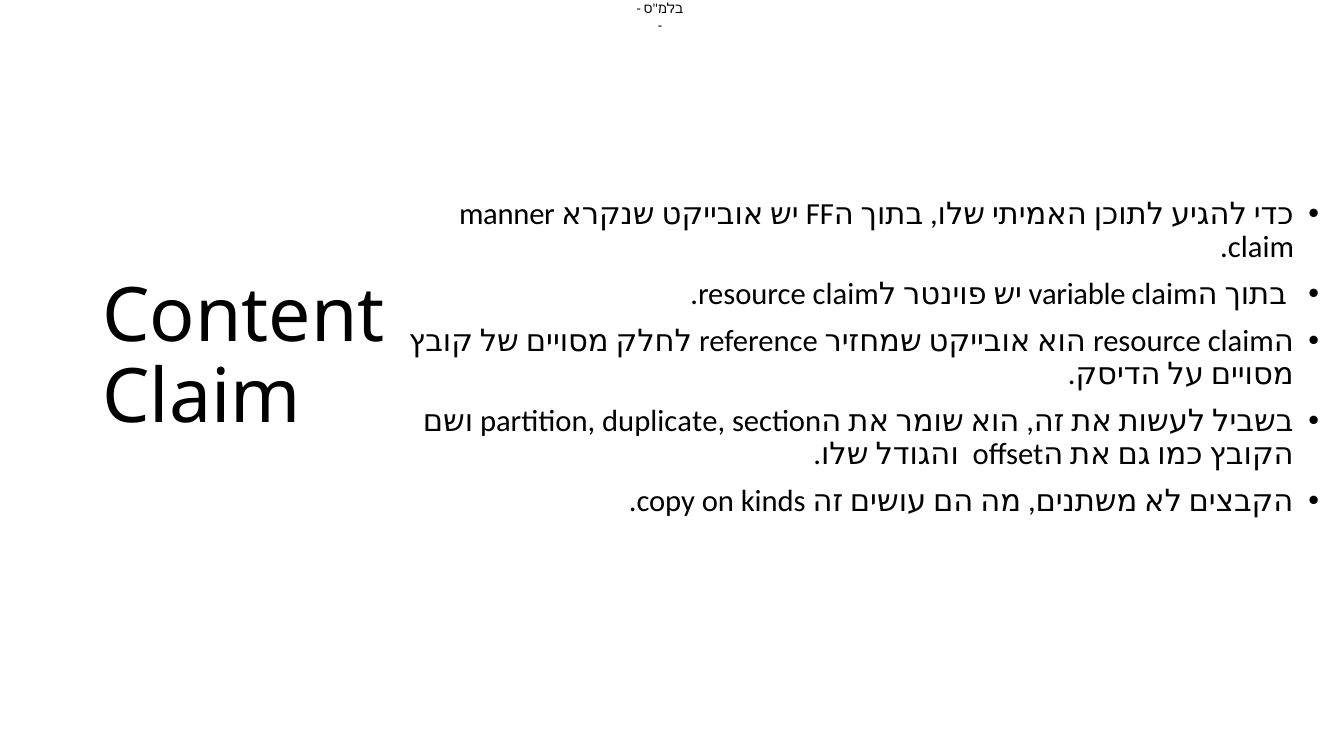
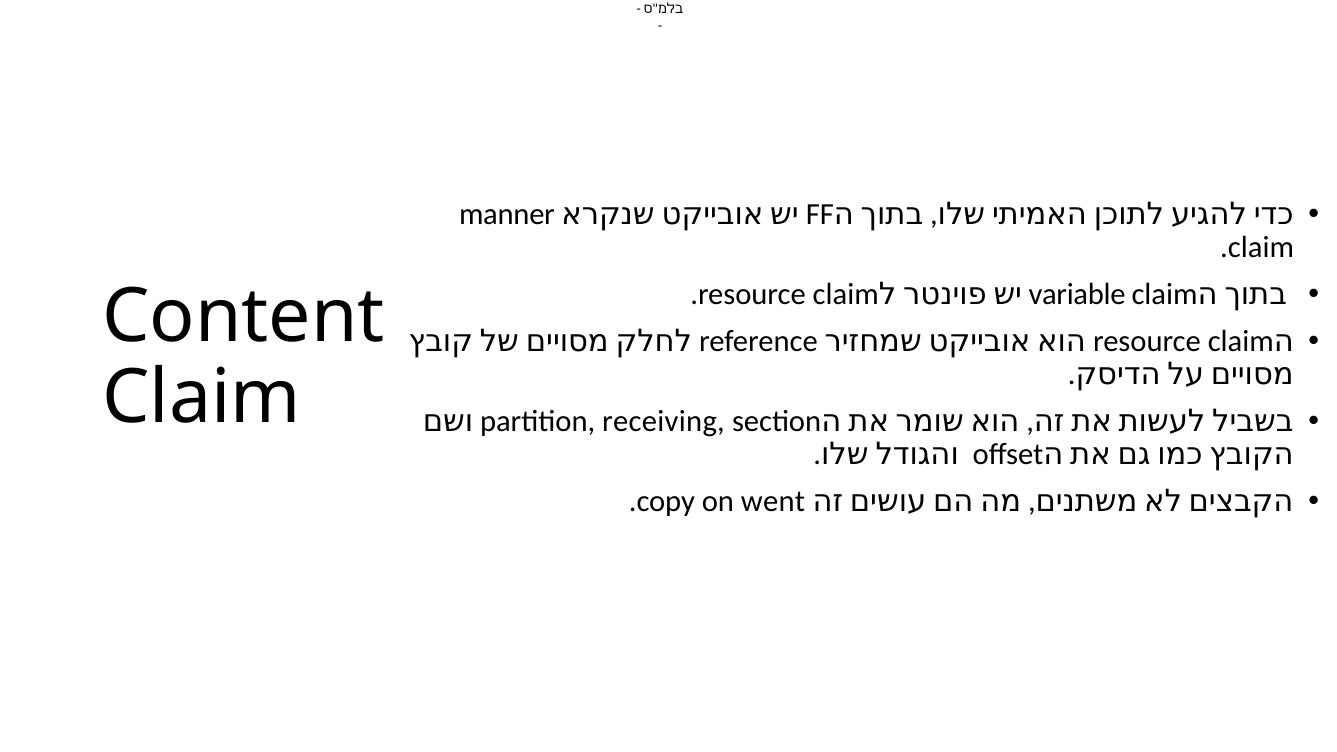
duplicate: duplicate -> receiving (663, 422)
kinds: kinds -> went (773, 502)
